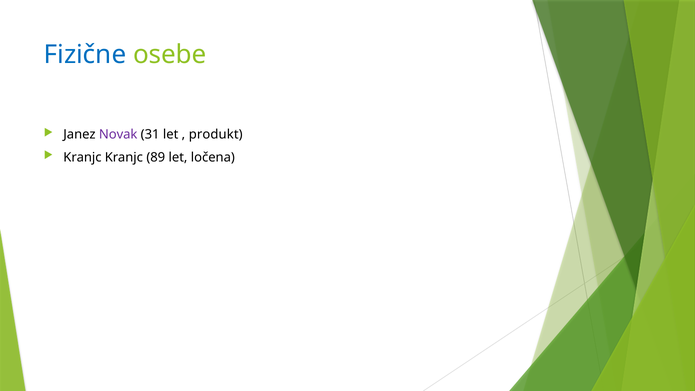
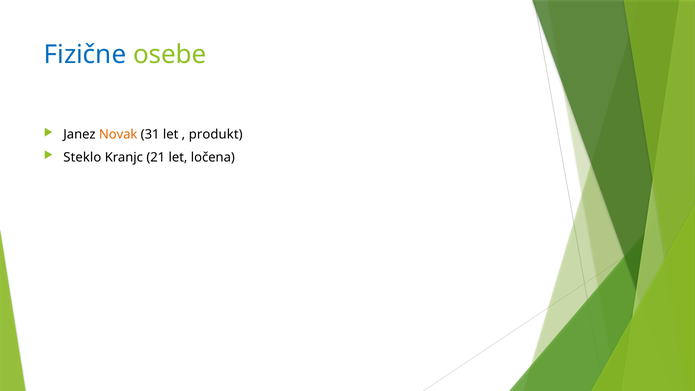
Novak colour: purple -> orange (118, 135)
Kranjc: Kranjc -> Steklo (82, 157)
89: 89 -> 21 (156, 157)
